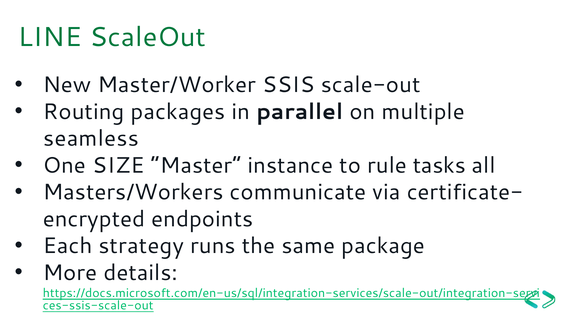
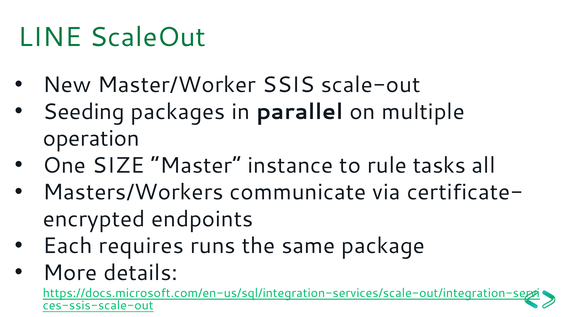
Routing: Routing -> Seeding (84, 112)
seamless: seamless -> operation (91, 139)
strategy: strategy -> requires (141, 246)
